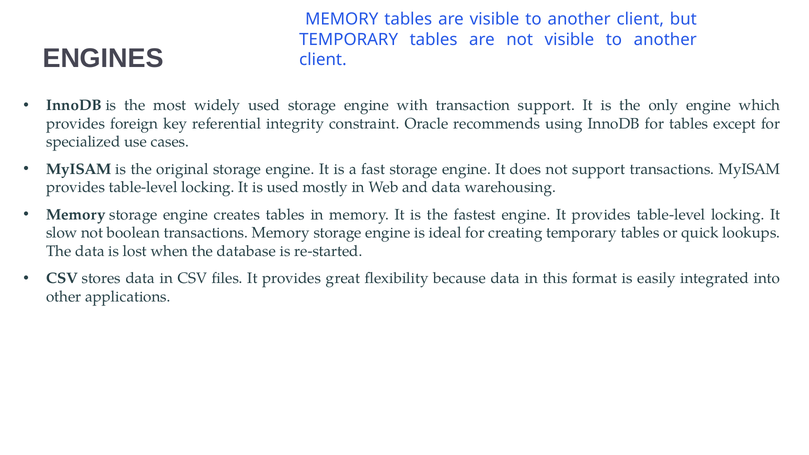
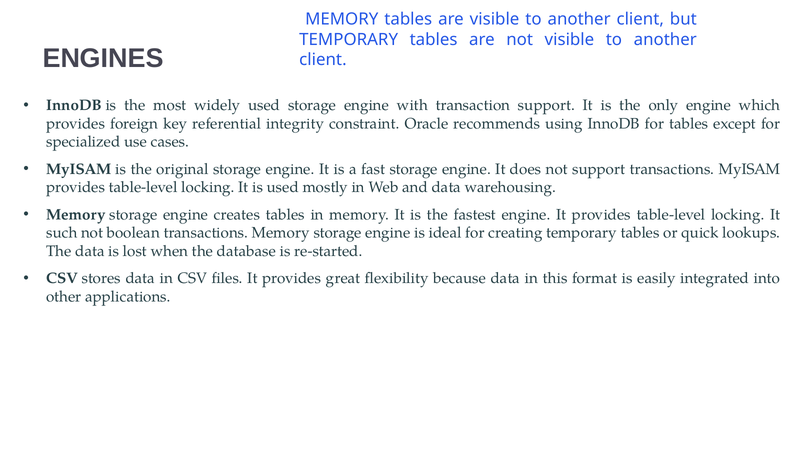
slow: slow -> such (62, 233)
